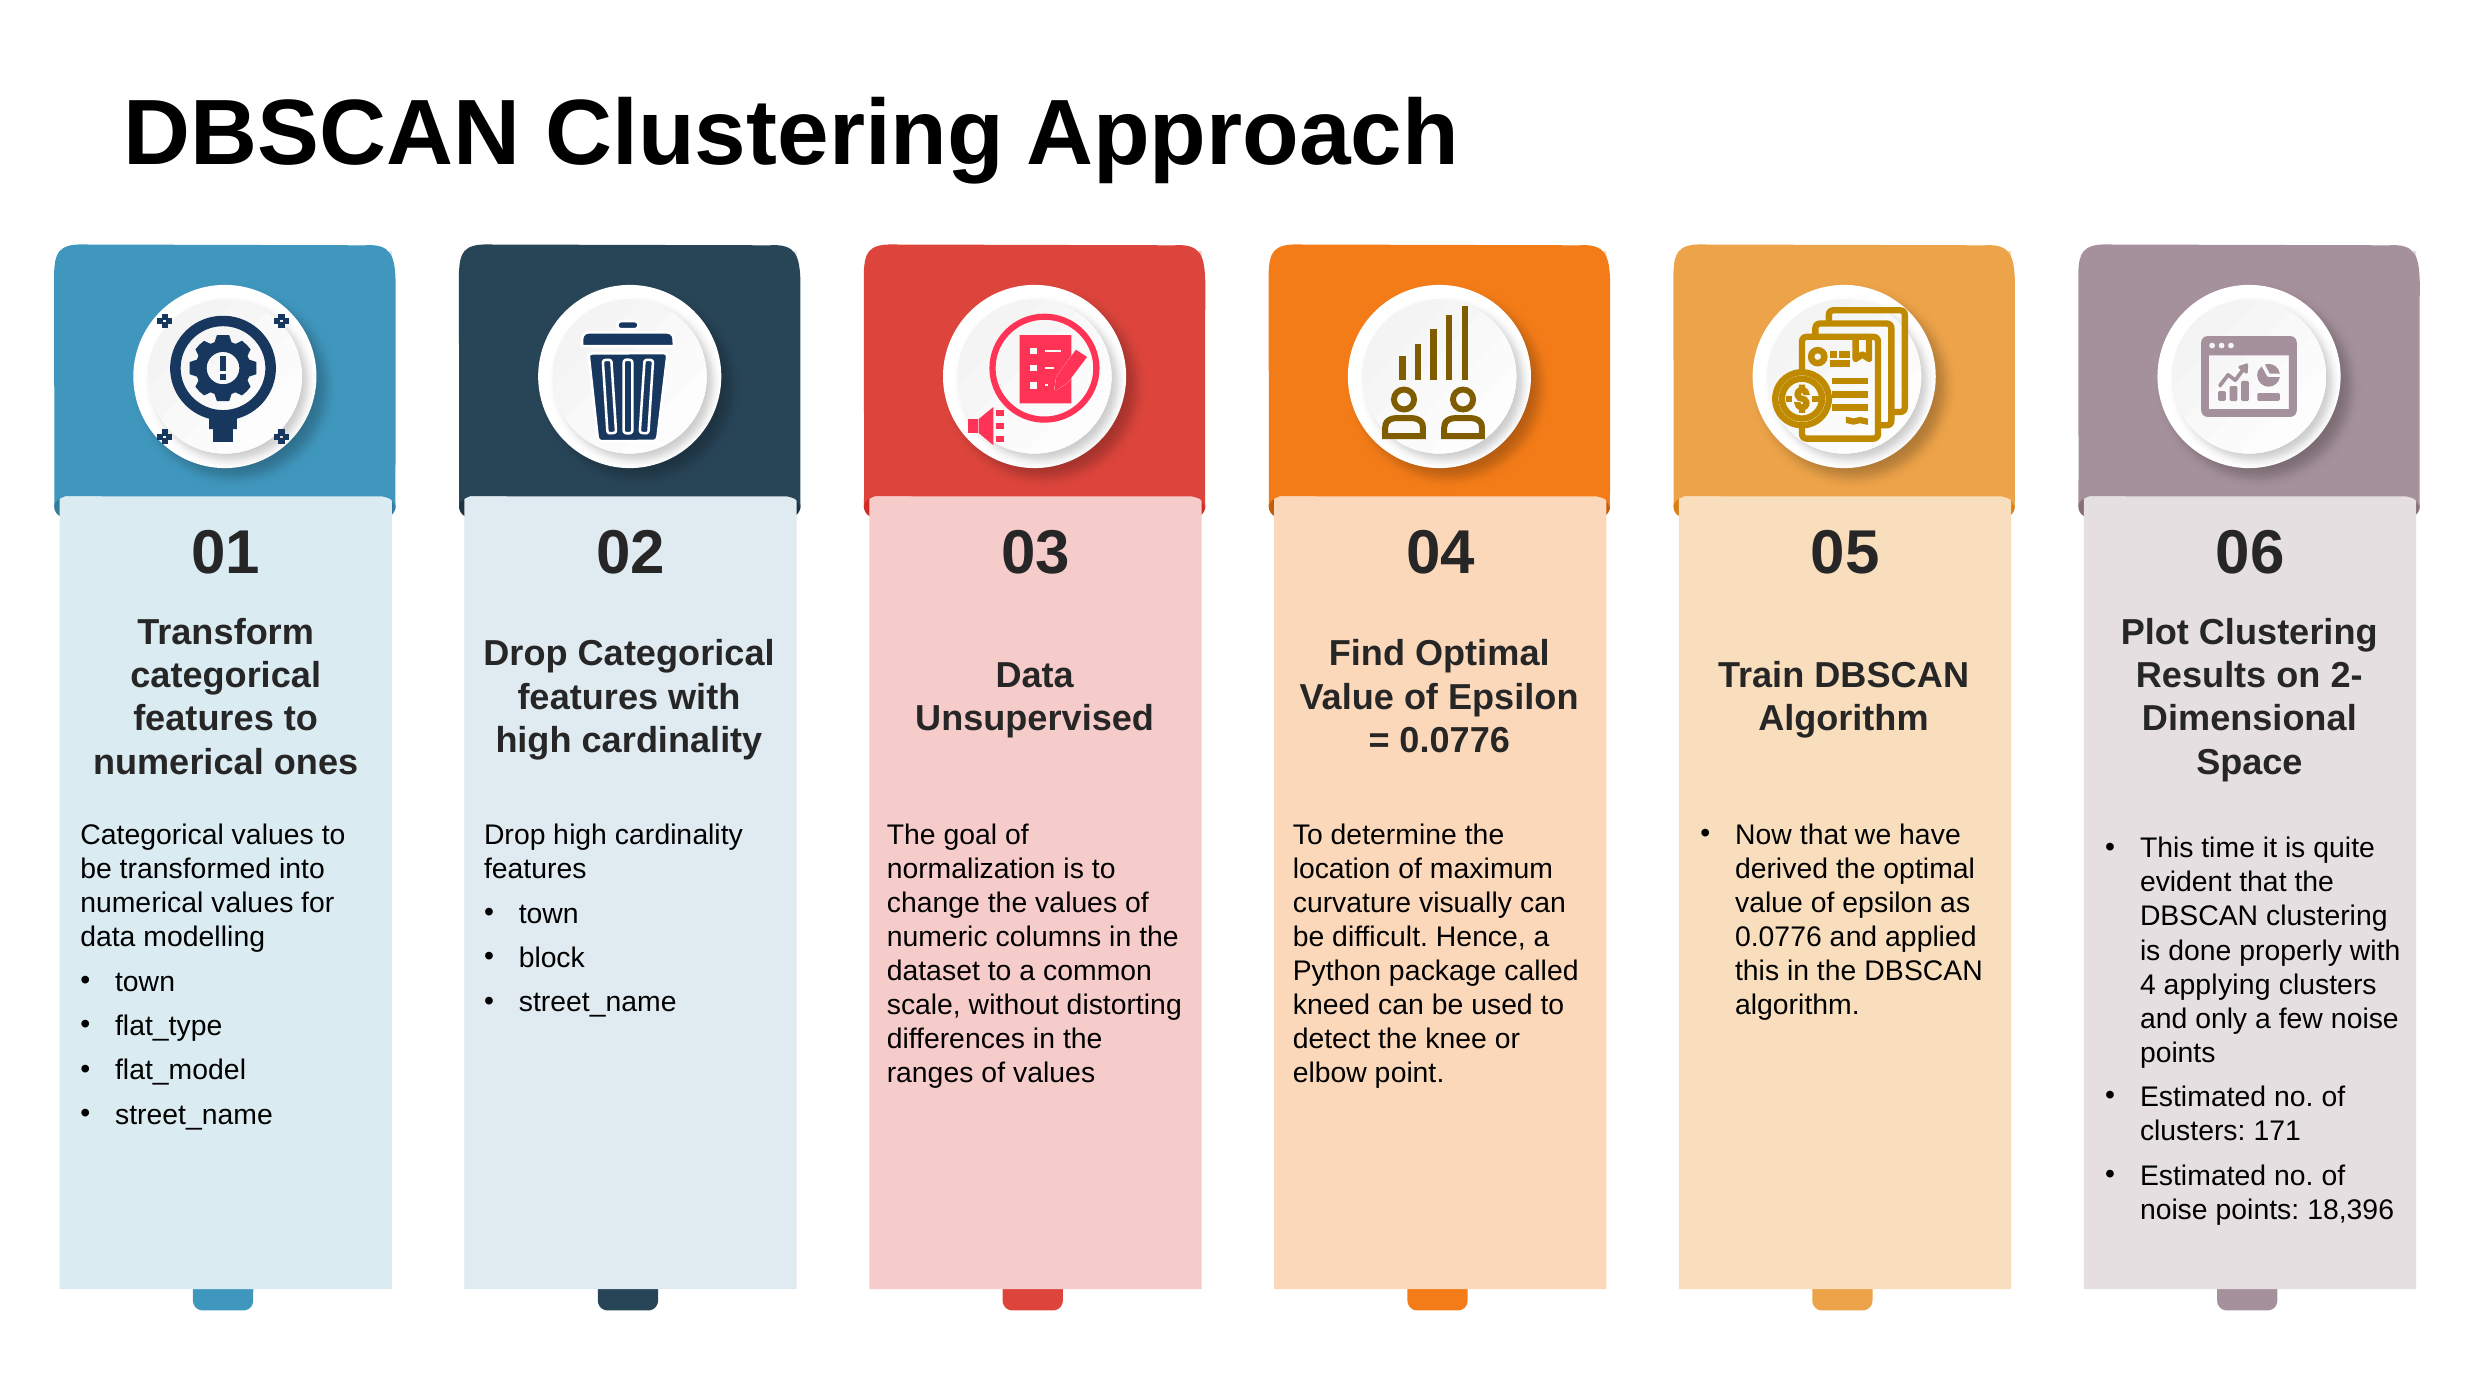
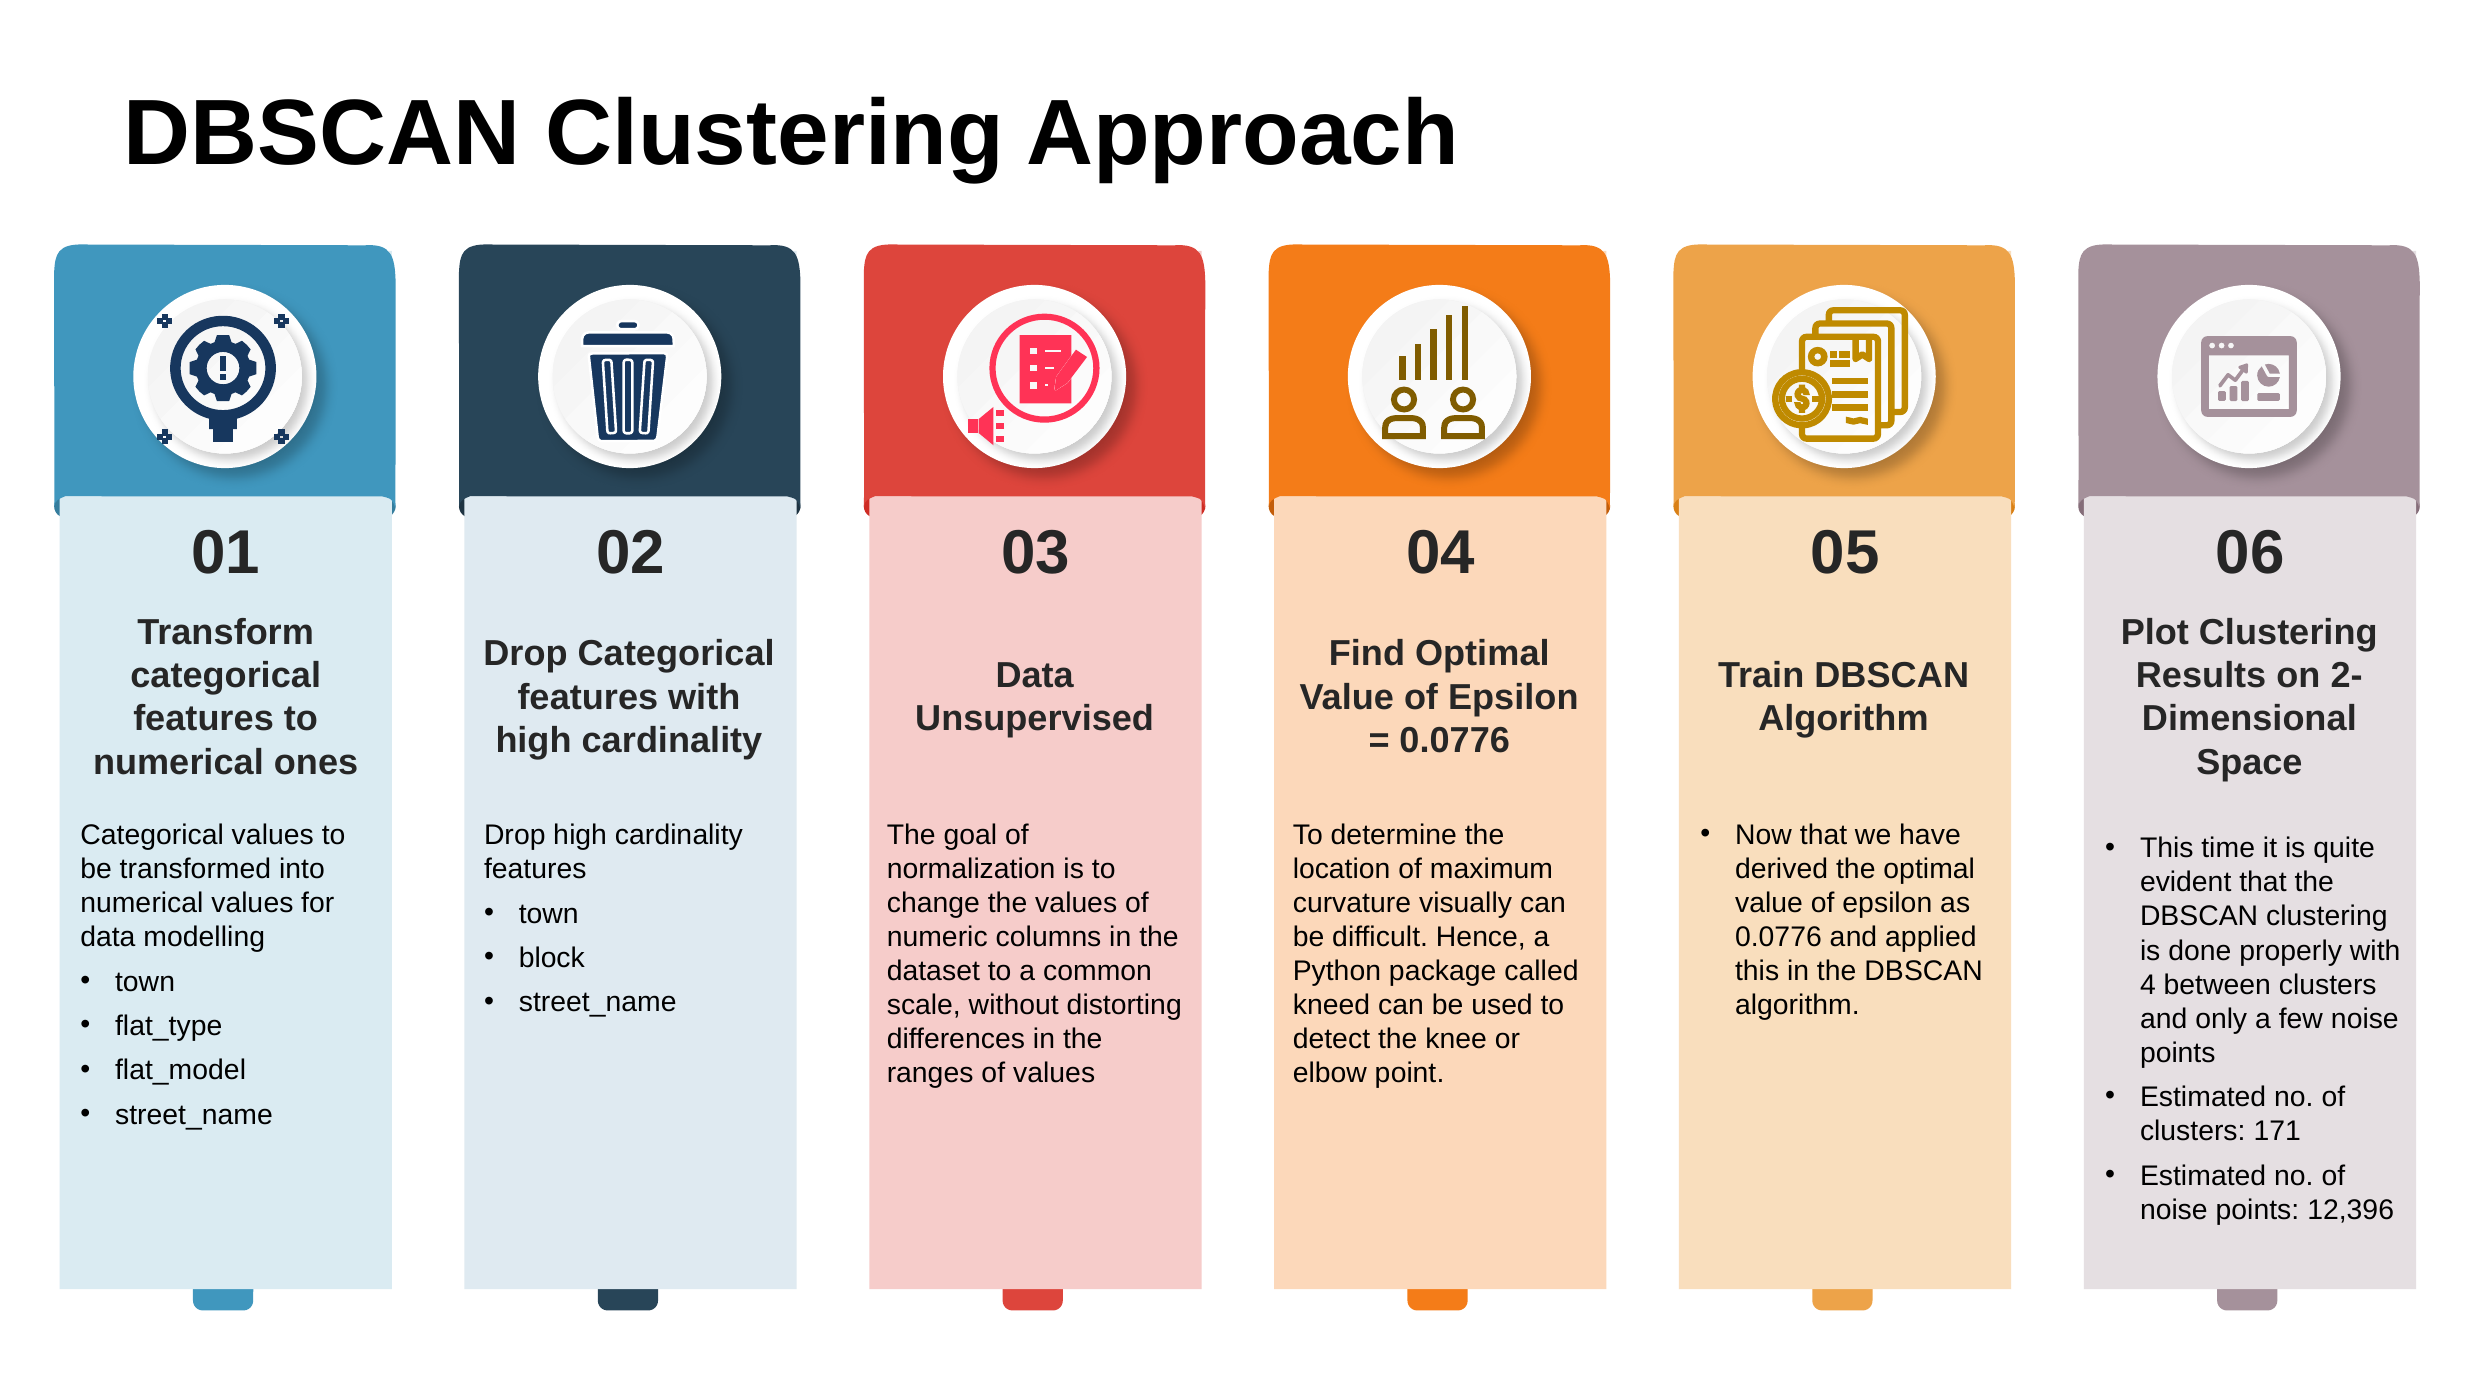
applying: applying -> between (2217, 984)
18,396: 18,396 -> 12,396 (2351, 1209)
